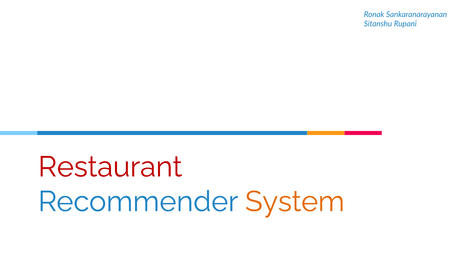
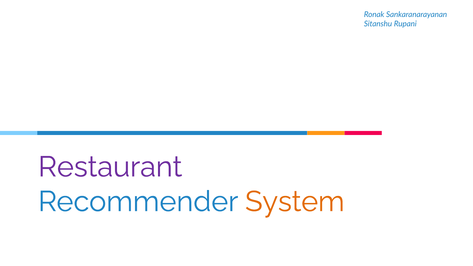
Restaurant colour: red -> purple (110, 167)
